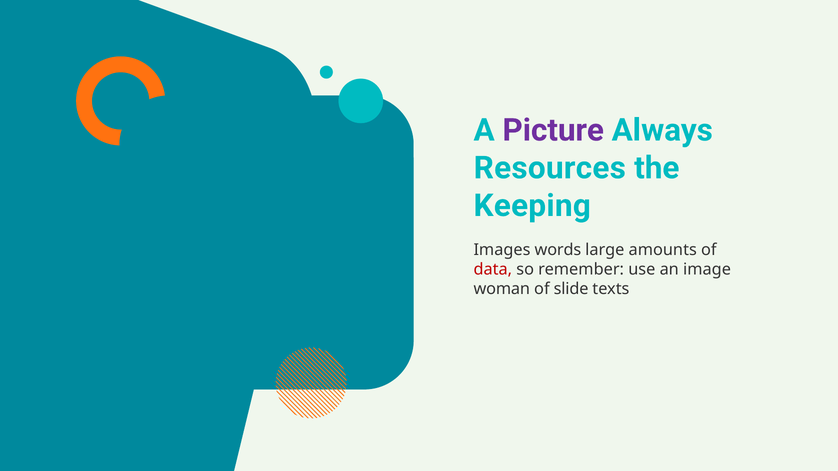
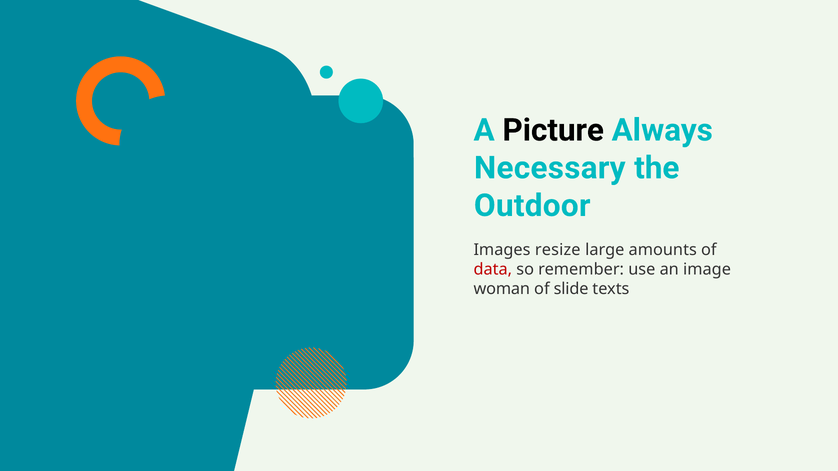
Picture colour: purple -> black (553, 130)
Resources: Resources -> Necessary (550, 168)
Keeping: Keeping -> Outdoor (532, 206)
words: words -> resize (558, 250)
